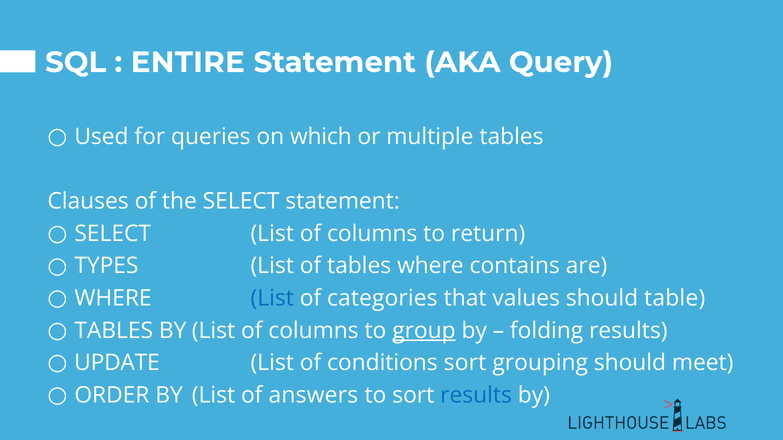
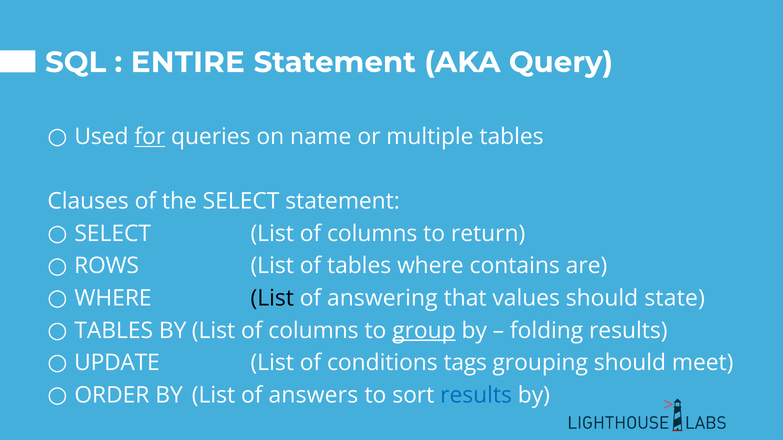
for underline: none -> present (150, 137)
which: which -> name (321, 137)
TYPES: TYPES -> ROWS (107, 266)
List colour: blue -> black (272, 298)
categories: categories -> answering (382, 298)
table: table -> state (675, 298)
conditions sort: sort -> tags (465, 363)
